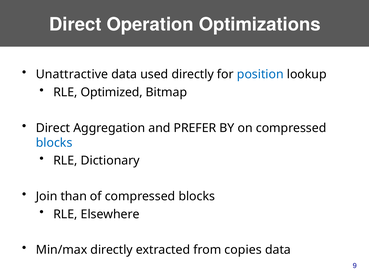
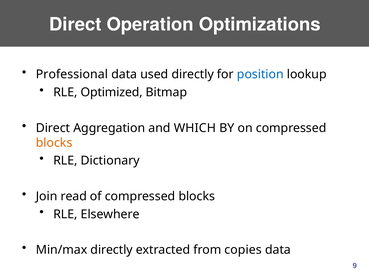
Unattractive: Unattractive -> Professional (72, 74)
PREFER: PREFER -> WHICH (195, 128)
blocks colour: blue -> orange (54, 143)
than: than -> read (74, 196)
